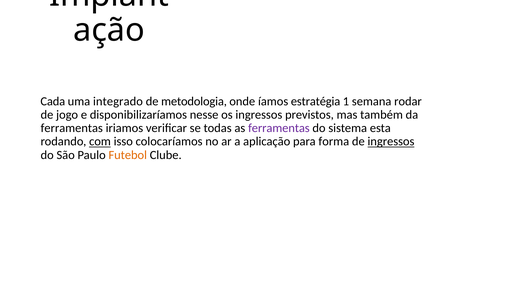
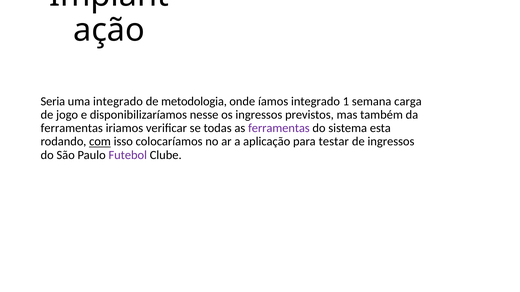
Cada: Cada -> Seria (53, 101)
íamos estratégia: estratégia -> integrado (315, 101)
rodar: rodar -> carga (408, 101)
forma: forma -> testar (334, 142)
ingressos underline: present -> none (391, 142)
Futebol colour: orange -> purple (128, 155)
